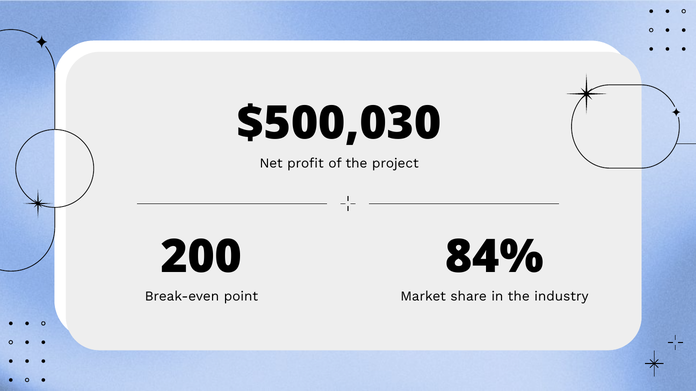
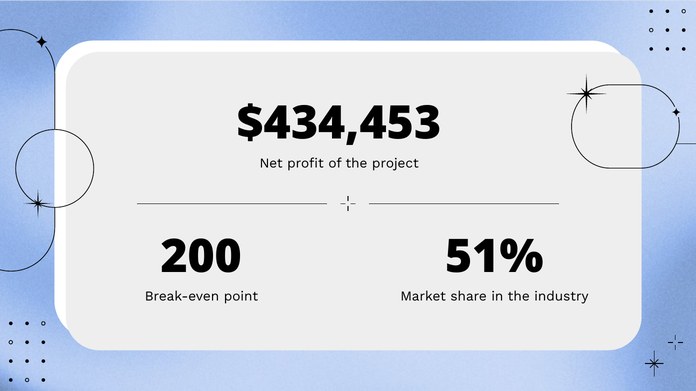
$500,030: $500,030 -> $434,453 (339, 124)
84%: 84% -> 51% (494, 257)
